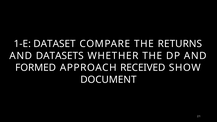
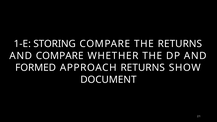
DATASET: DATASET -> STORING (55, 44)
AND DATASETS: DATASETS -> COMPARE (60, 56)
APPROACH RECEIVED: RECEIVED -> RETURNS (143, 68)
